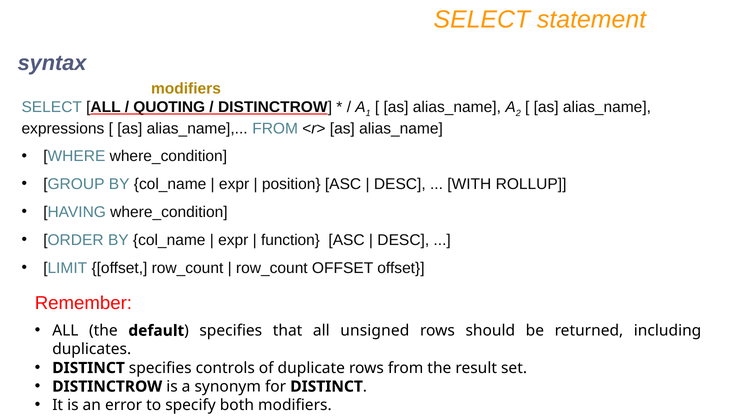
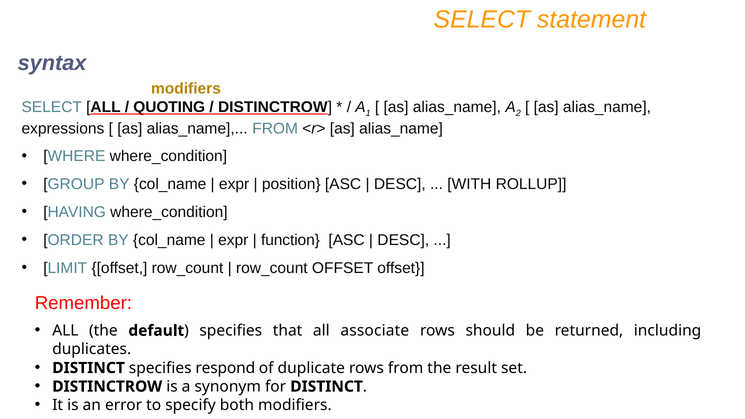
unsigned: unsigned -> associate (375, 331)
controls: controls -> respond (225, 368)
